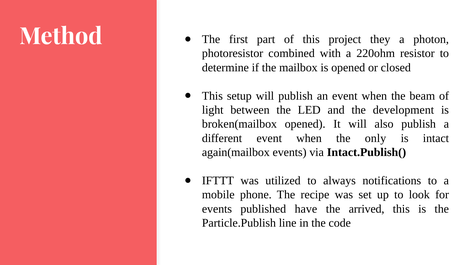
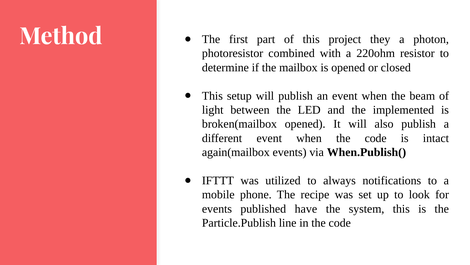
development: development -> implemented (403, 110)
when the only: only -> code (376, 138)
Intact.Publish(: Intact.Publish( -> When.Publish( (367, 152)
arrived: arrived -> system (367, 208)
